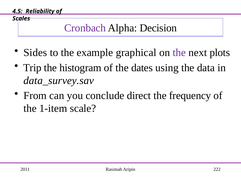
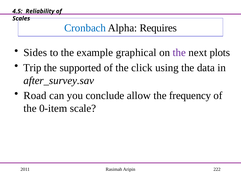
Cronbach colour: purple -> blue (85, 28)
Decision: Decision -> Requires (158, 28)
histogram: histogram -> supported (80, 68)
dates: dates -> click (142, 68)
data_survey.sav: data_survey.sav -> after_survey.sav (59, 80)
From: From -> Road (35, 95)
direct: direct -> allow (139, 95)
1-item: 1-item -> 0-item (53, 108)
